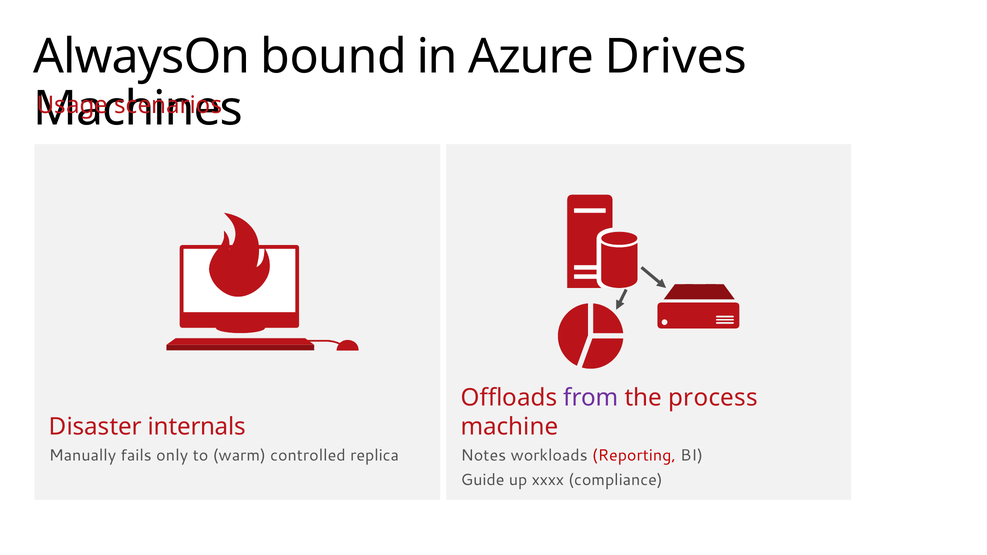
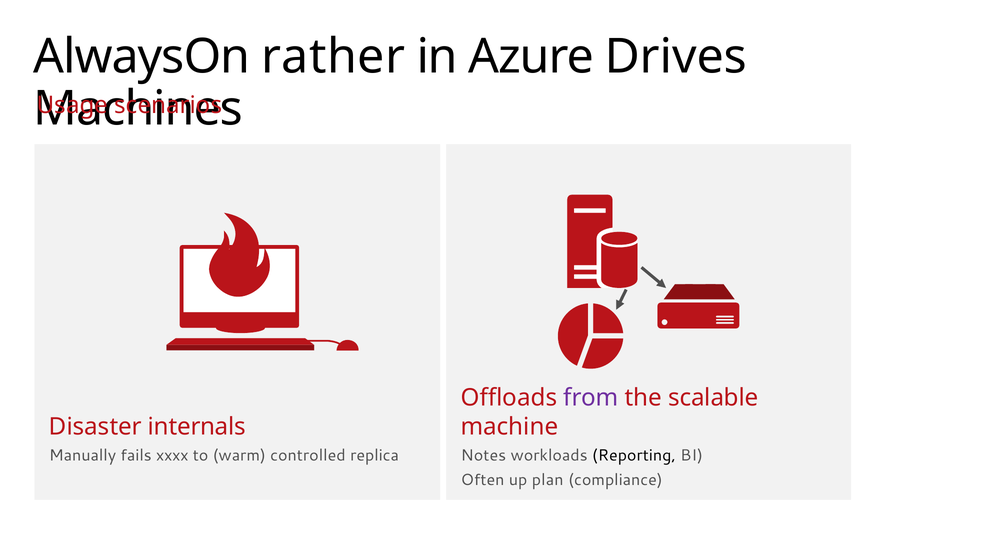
bound: bound -> rather (333, 57)
process: process -> scalable (713, 398)
only: only -> xxxx (172, 455)
Reporting colour: red -> black (634, 455)
Guide: Guide -> Often (483, 480)
xxxx: xxxx -> plan (548, 480)
